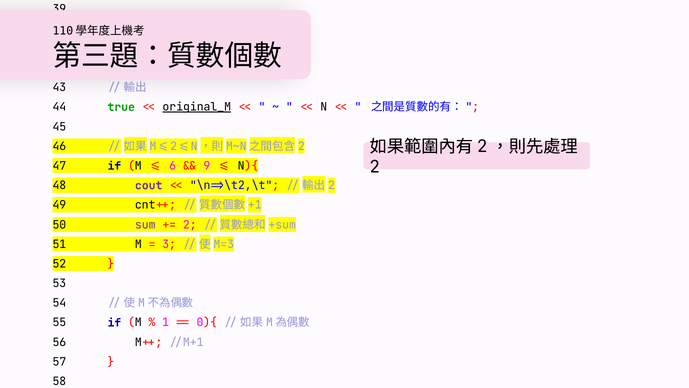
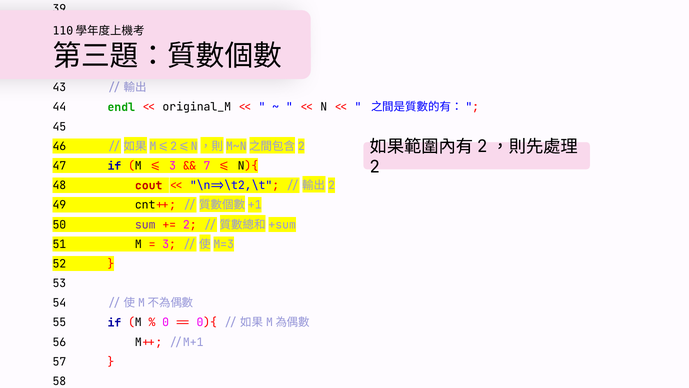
44 true: true -> endl (121, 107)
original_M underline: present -> none (197, 107)
6: 6 -> 3 (173, 166)
9: 9 -> 7 (207, 166)
cout colour: purple -> red (149, 185)
1: 1 -> 0 (166, 322)
